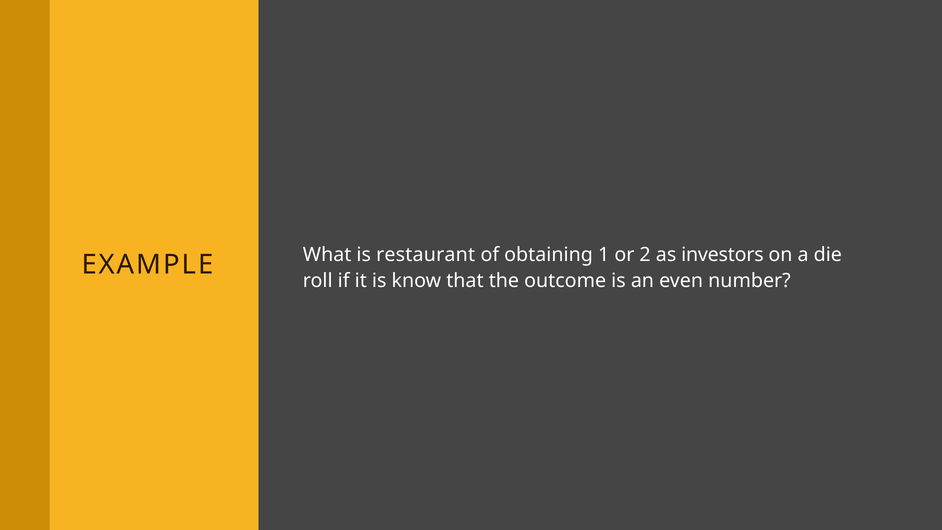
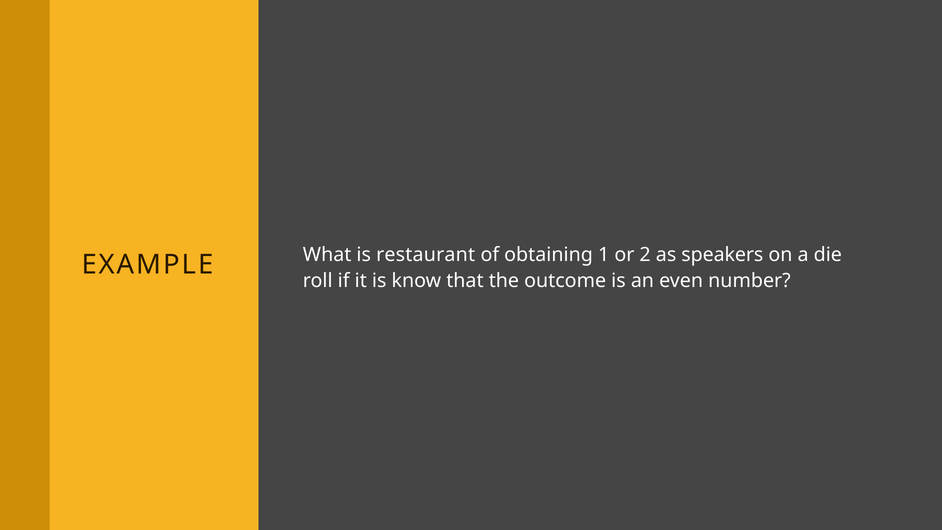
investors: investors -> speakers (722, 255)
